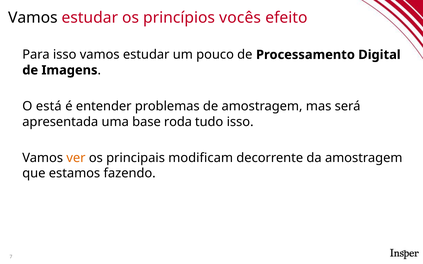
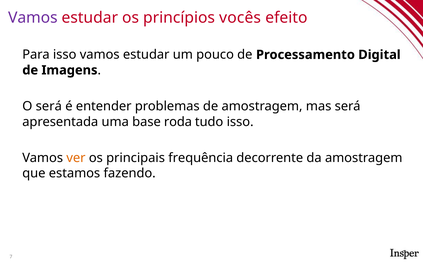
Vamos colour: black -> purple (33, 18)
O está: está -> será (49, 106)
modificam: modificam -> frequência (201, 158)
